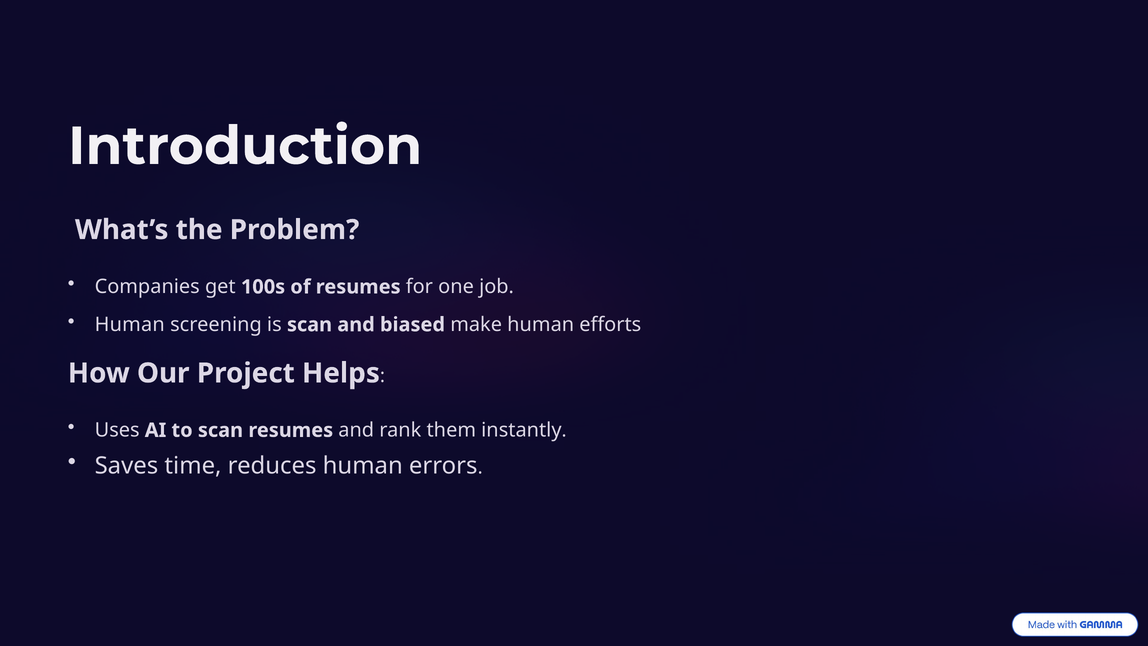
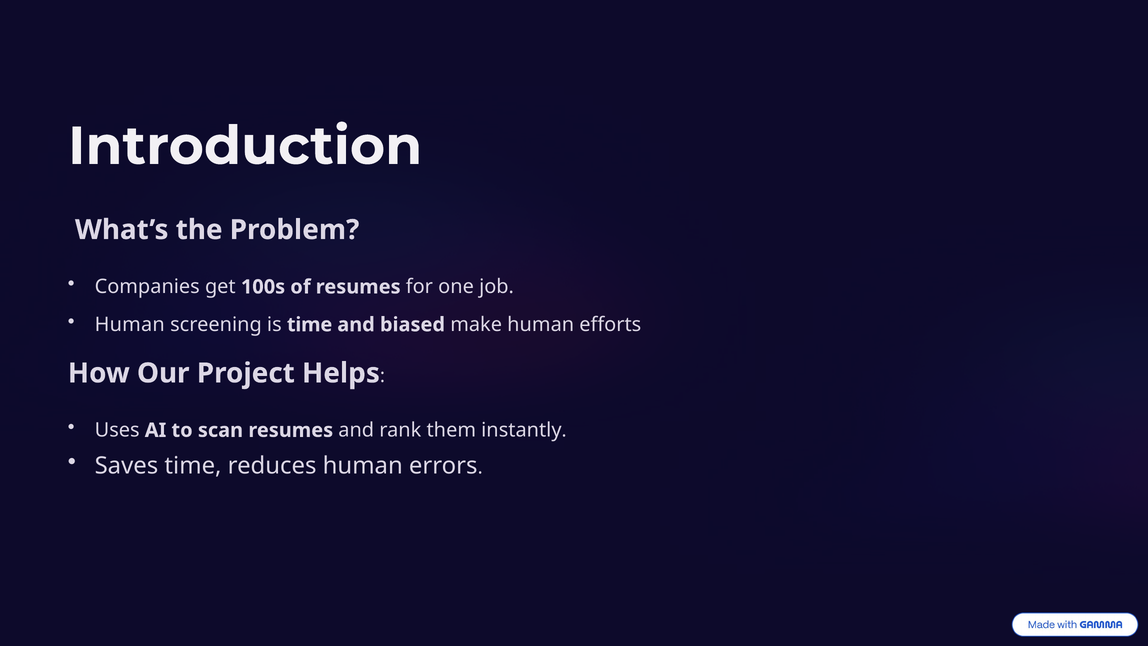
is scan: scan -> time (310, 325)
